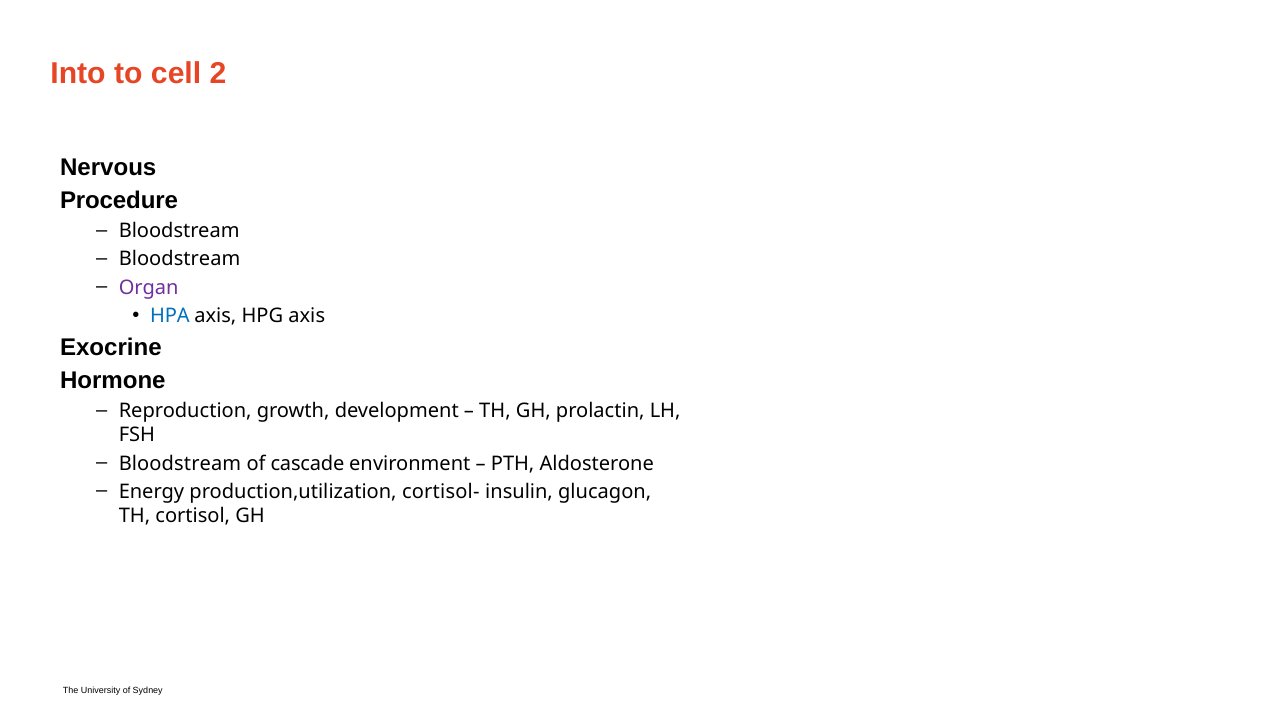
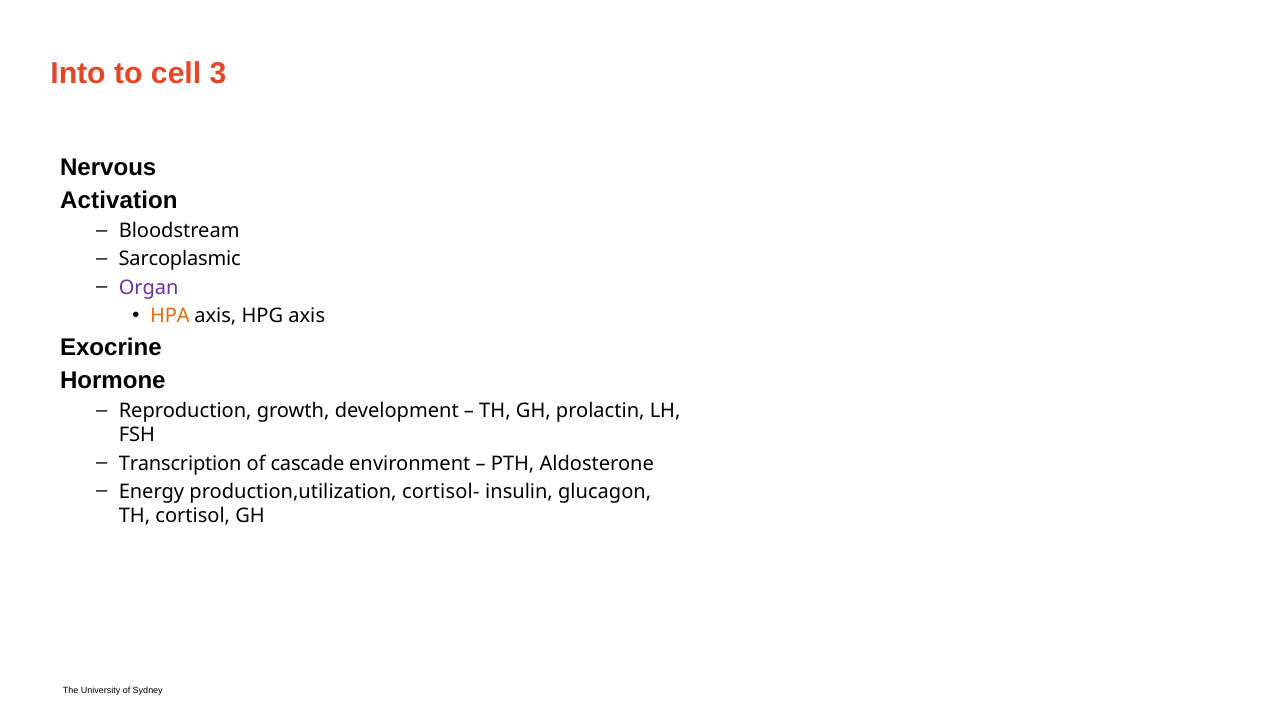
2: 2 -> 3 (218, 73)
Procedure: Procedure -> Activation (119, 201)
Bloodstream: Bloodstream -> Sarcoplasmic (180, 259)
HPA colour: blue -> orange (170, 316)
Bloodstream: Bloodstream -> Transcription (180, 463)
